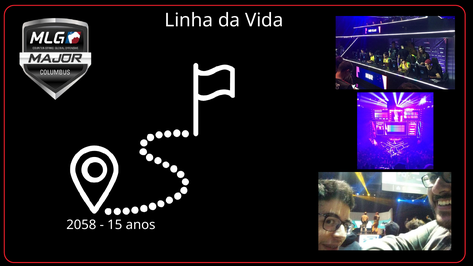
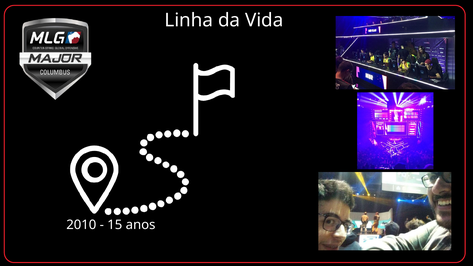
2058: 2058 -> 2010 (81, 225)
